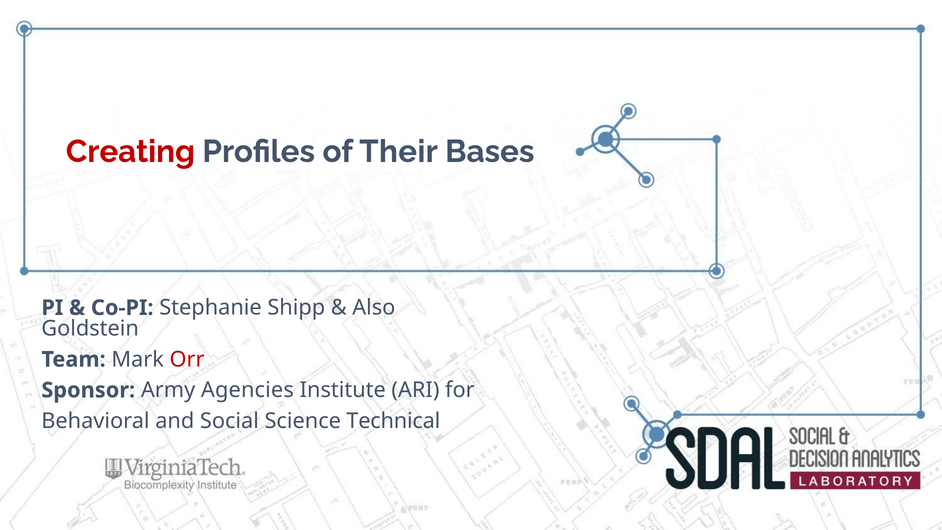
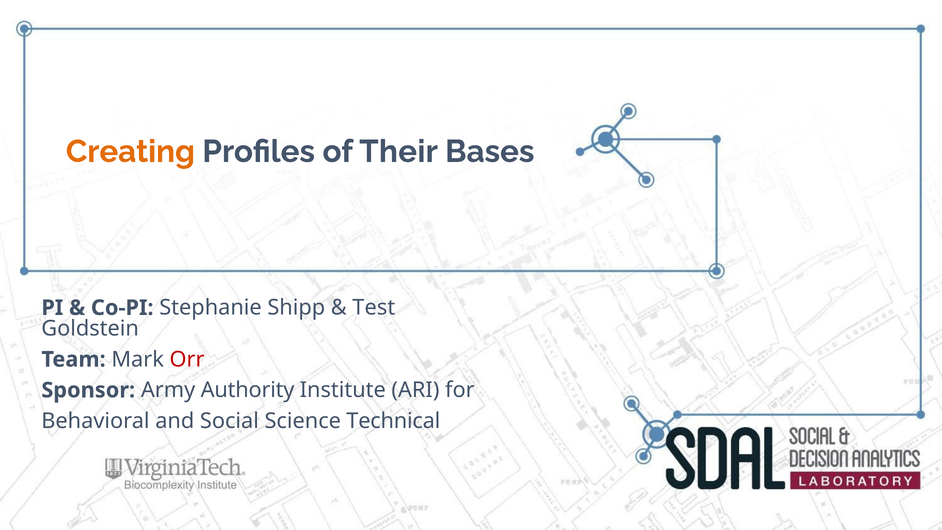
Creating colour: red -> orange (130, 151)
Also: Also -> Test (374, 308)
Agencies: Agencies -> Authority (248, 390)
